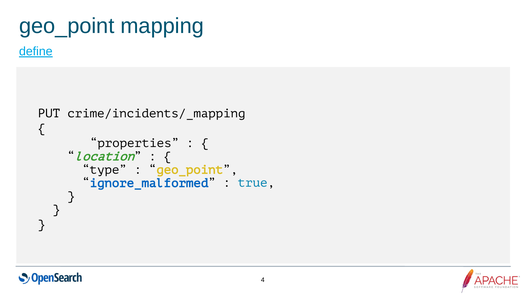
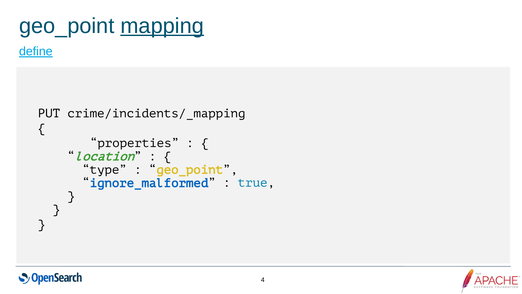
mapping underline: none -> present (162, 26)
